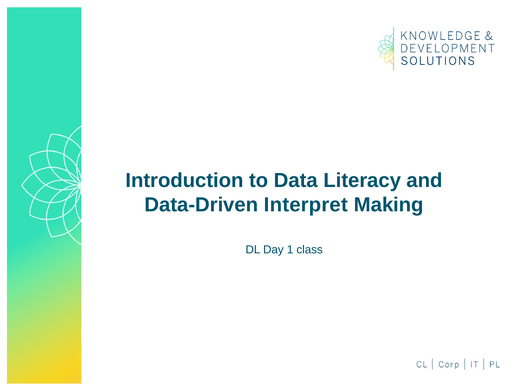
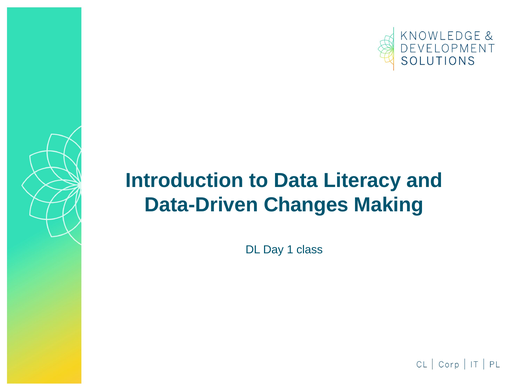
Interpret: Interpret -> Changes (306, 205)
